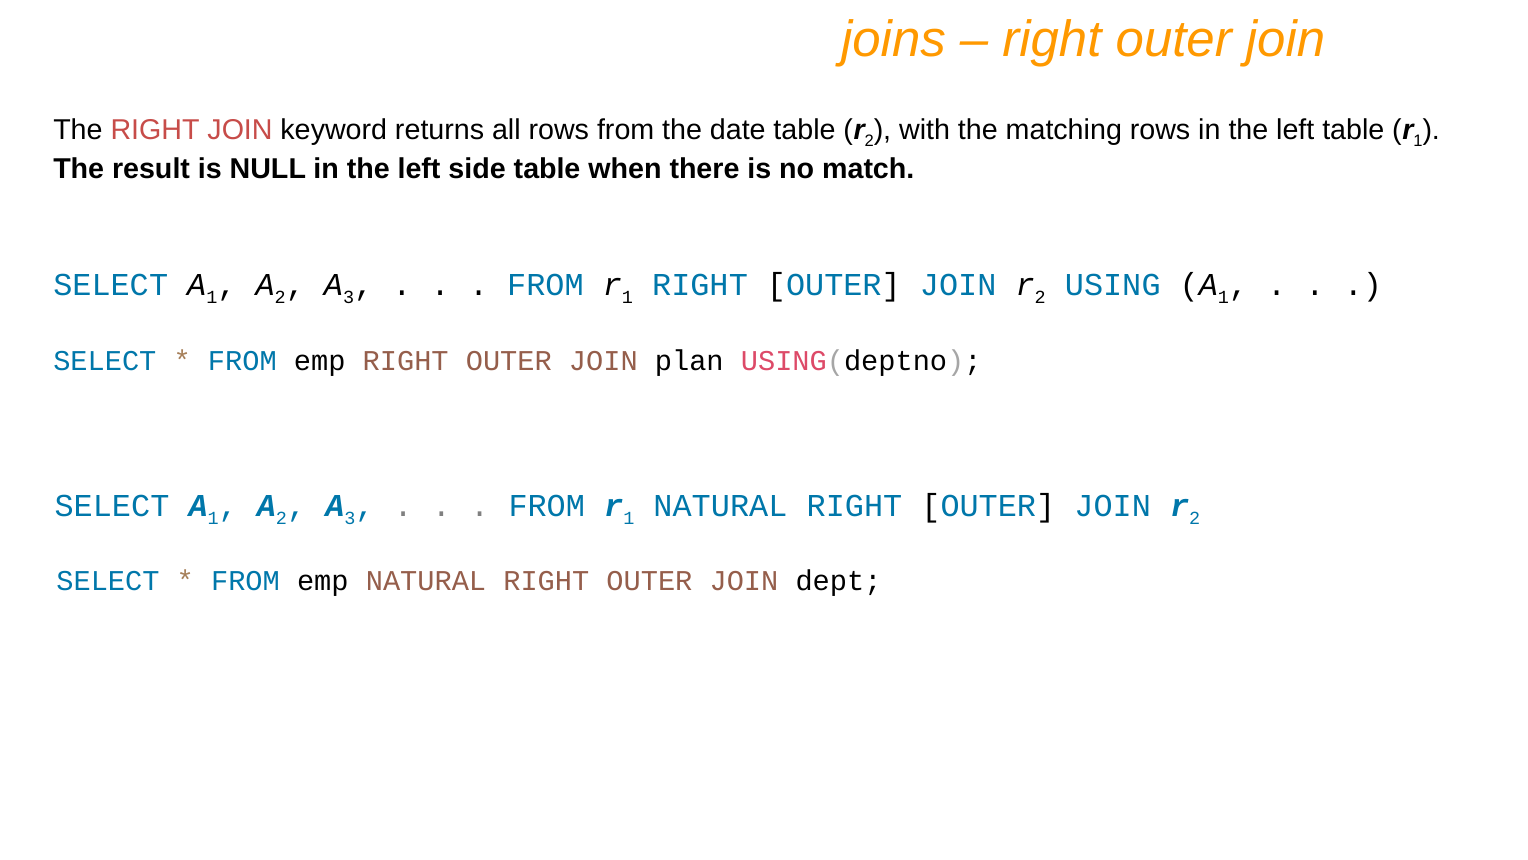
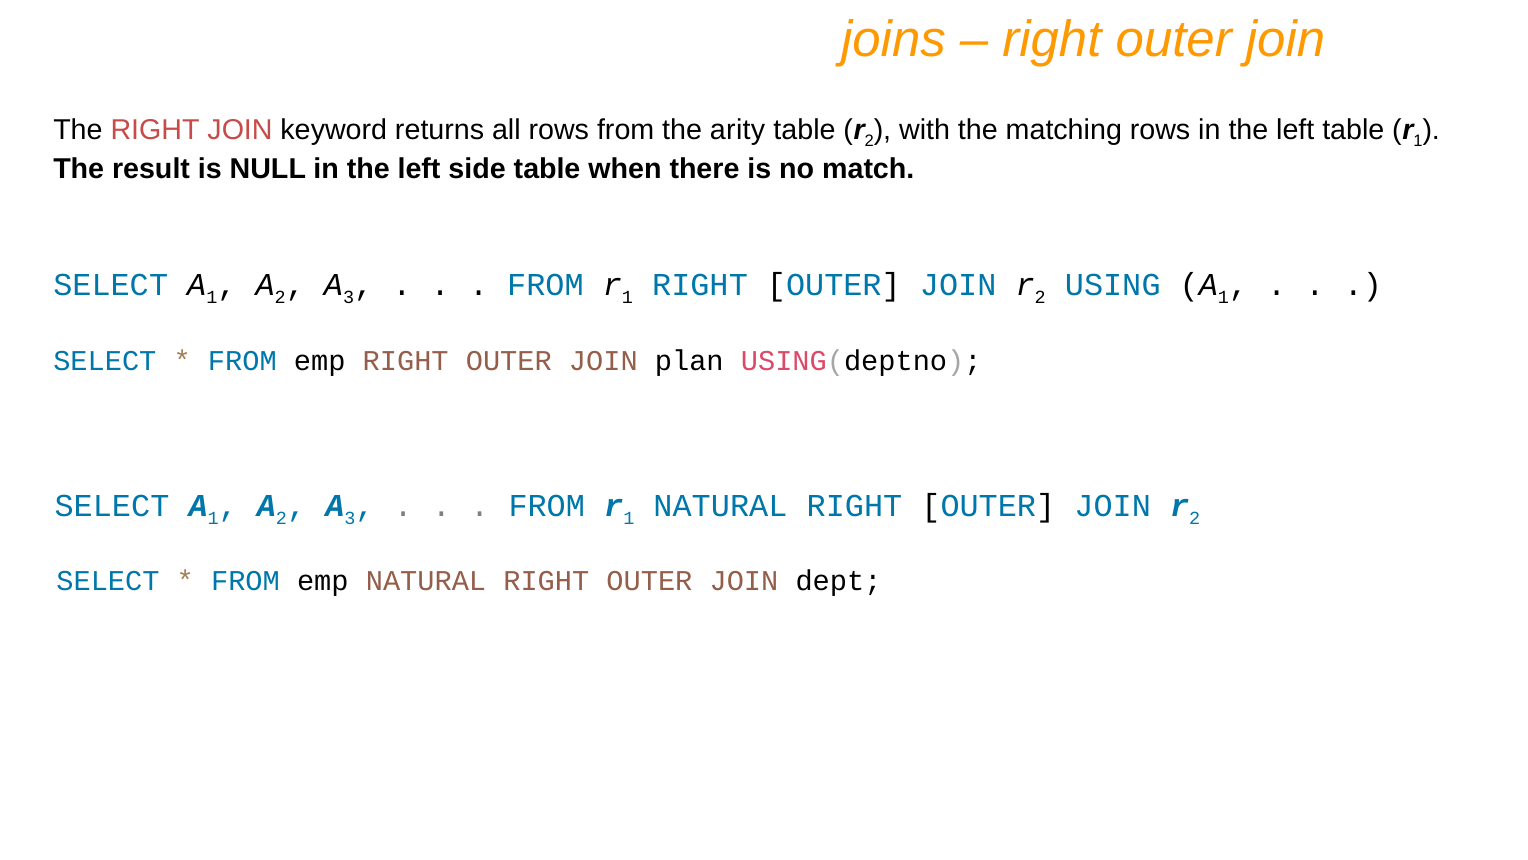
date: date -> arity (738, 130)
